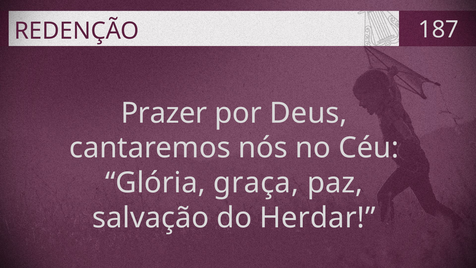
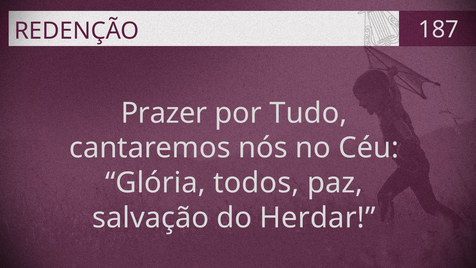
Deus: Deus -> Tudo (308, 113)
graça: graça -> todos (256, 183)
